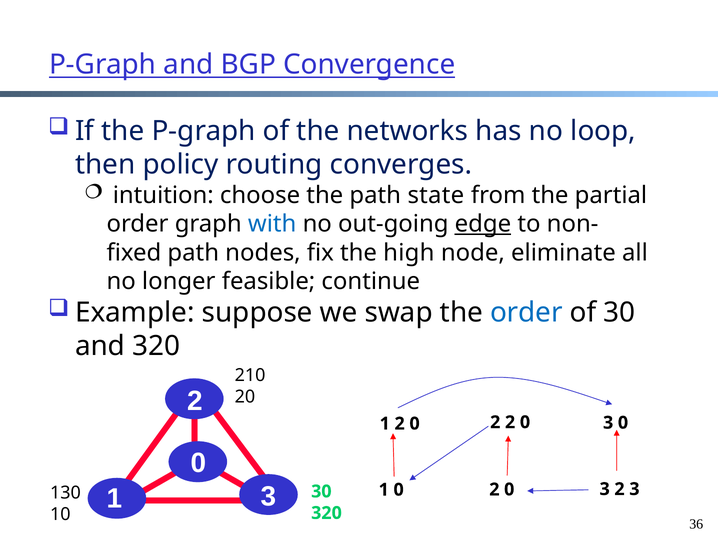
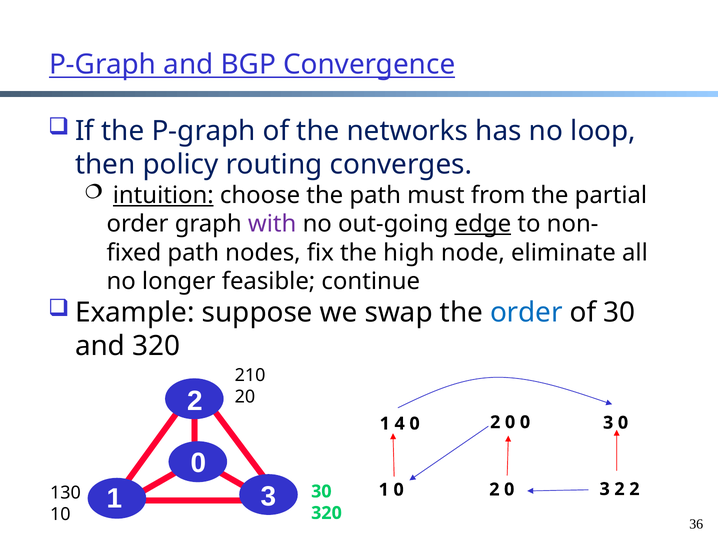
intuition underline: none -> present (163, 196)
state: state -> must (436, 196)
with colour: blue -> purple (272, 224)
2: 2 -> 0 (510, 423)
1 2: 2 -> 4 (400, 424)
3 2 3: 3 -> 2 (634, 490)
